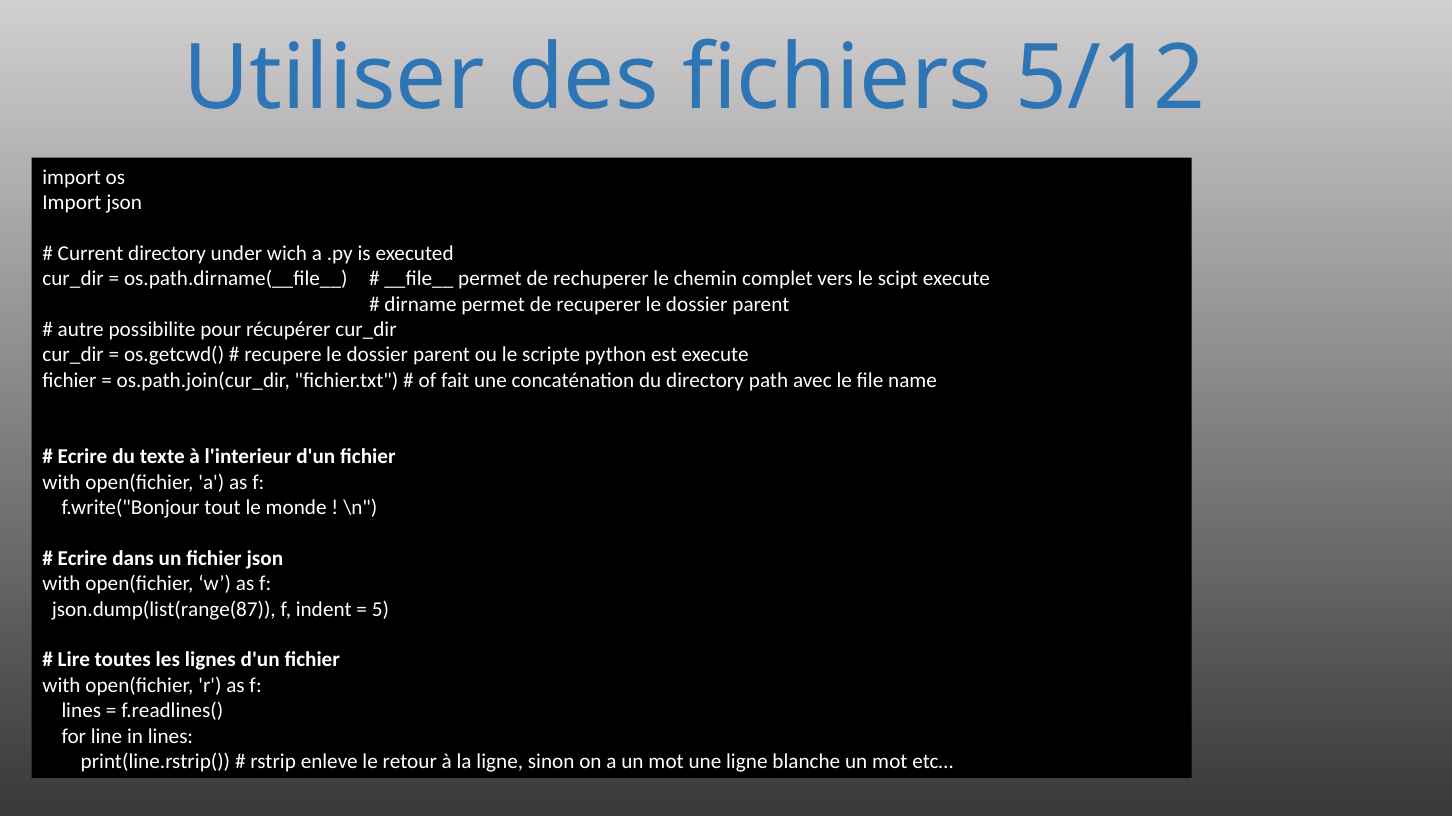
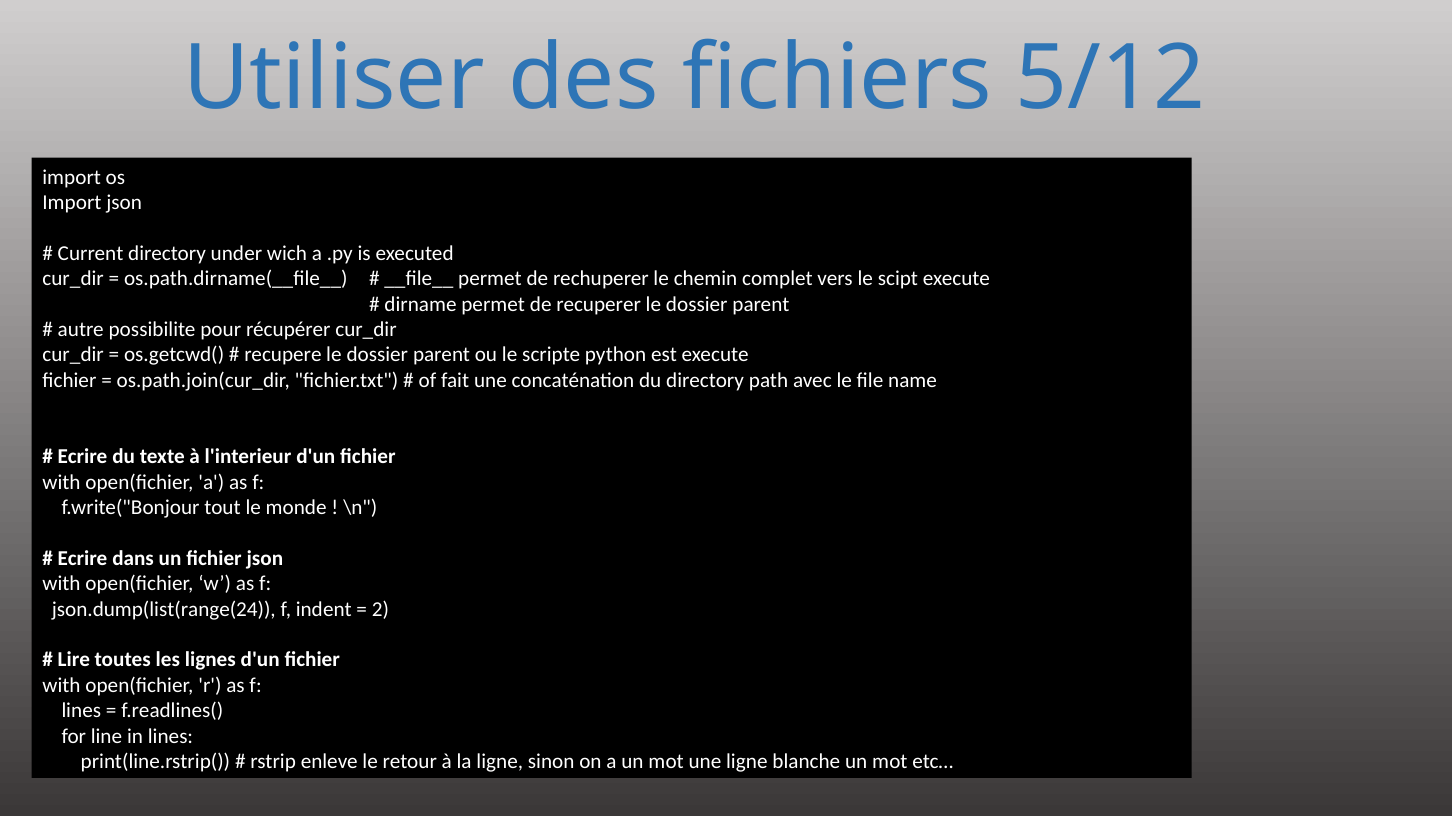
json.dump(list(range(87: json.dump(list(range(87 -> json.dump(list(range(24 (164, 610)
5: 5 -> 2 (380, 610)
